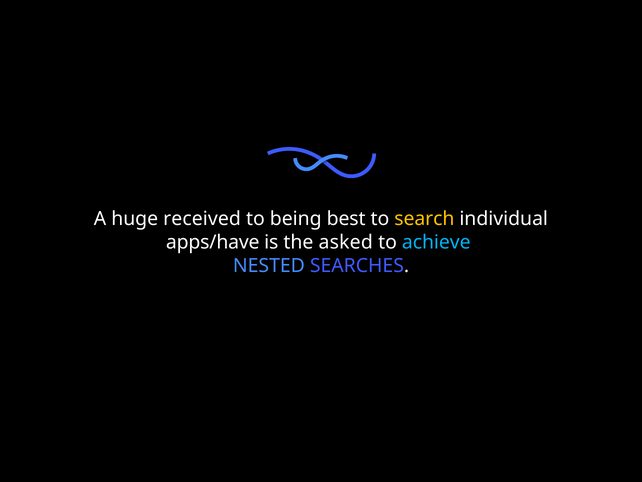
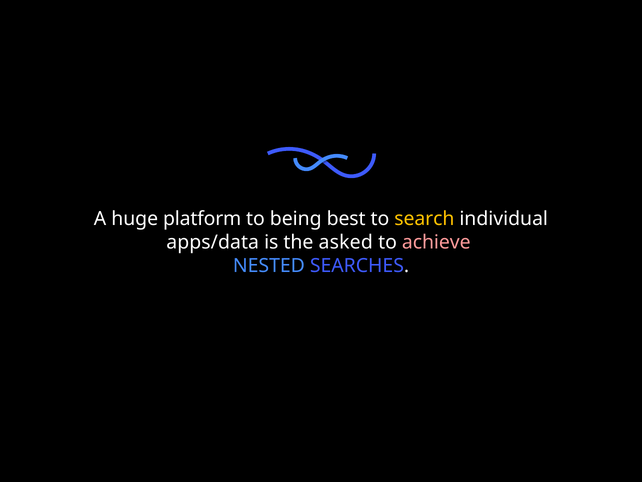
received: received -> platform (202, 219)
apps/have: apps/have -> apps/data (213, 242)
achieve colour: light blue -> pink (436, 242)
